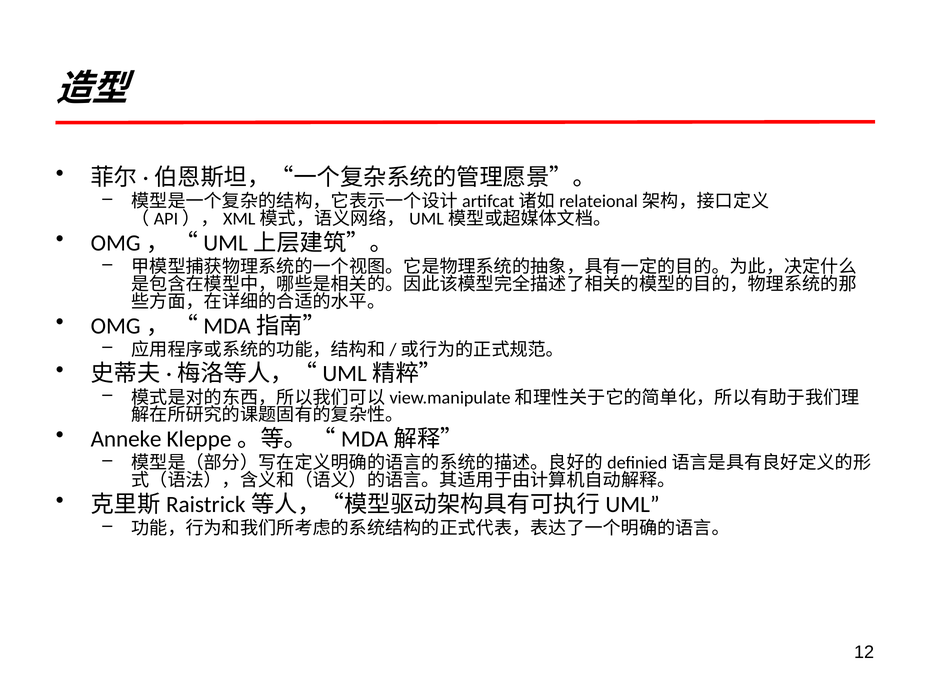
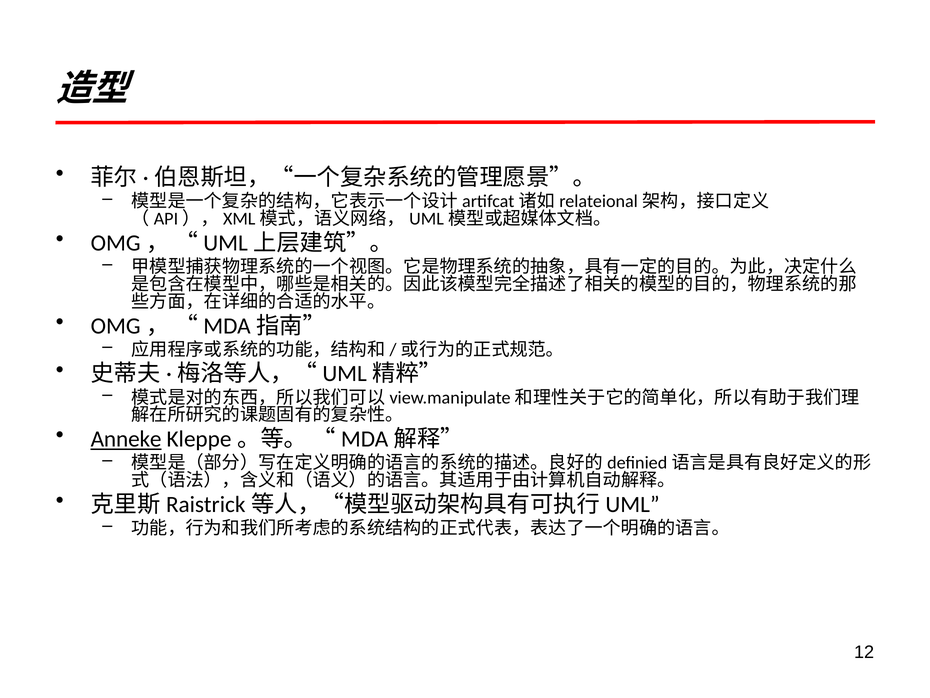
Anneke underline: none -> present (126, 439)
